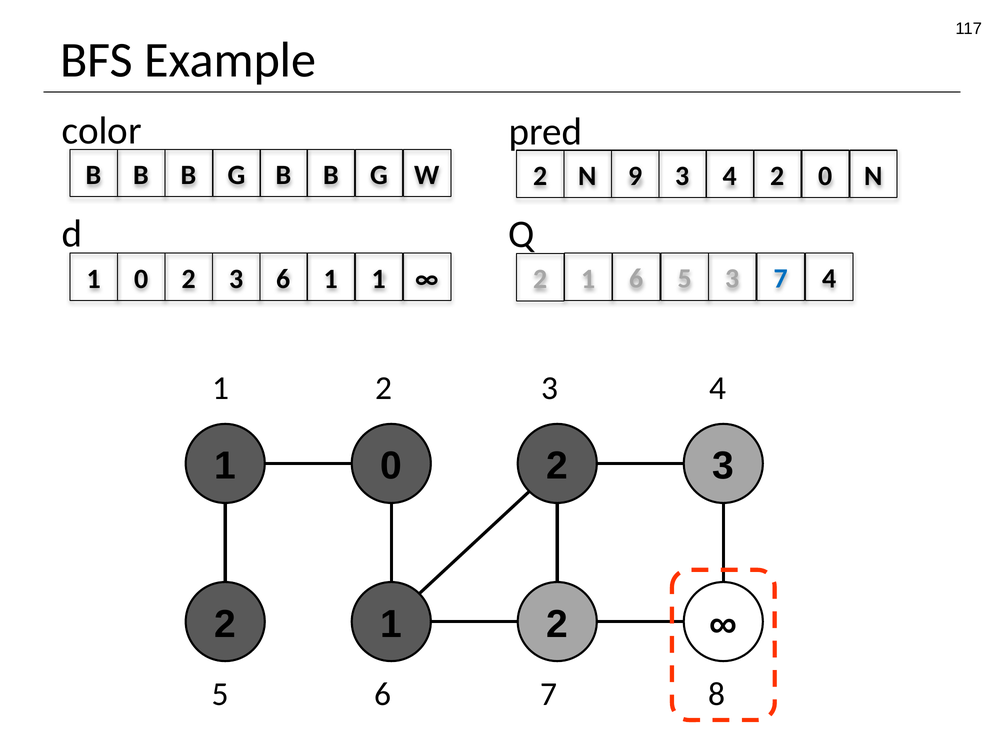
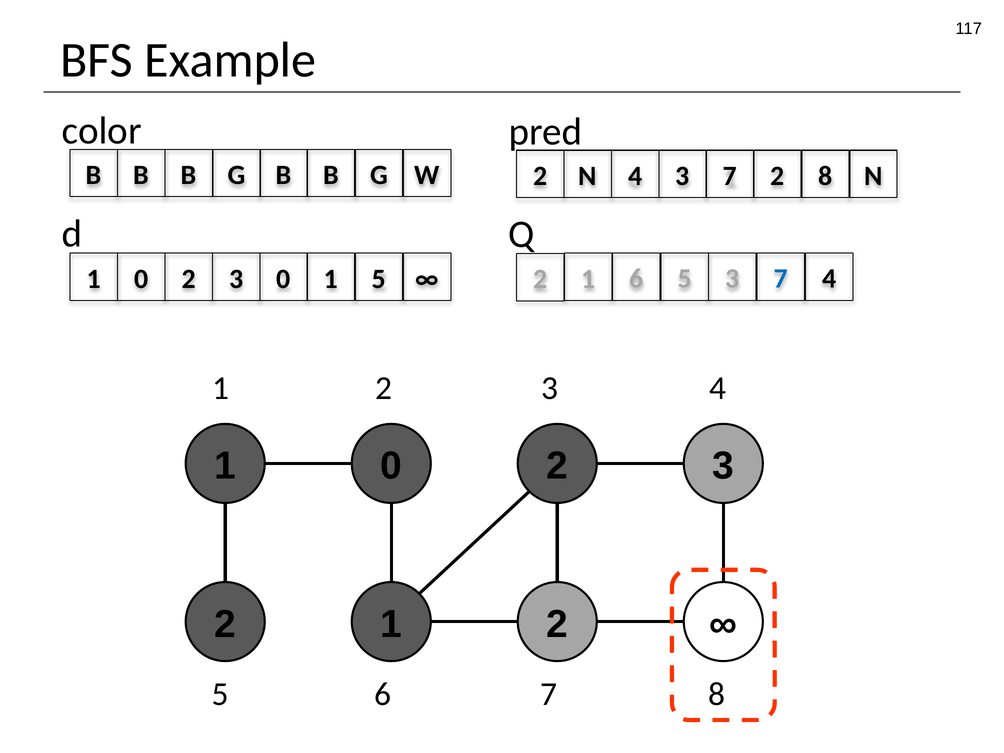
N 9: 9 -> 4 (635, 176)
4: 4 -> 7 (730, 176)
2 0: 0 -> 8 (825, 176)
3 6: 6 -> 0 (284, 279)
1 1: 1 -> 5 (379, 279)
